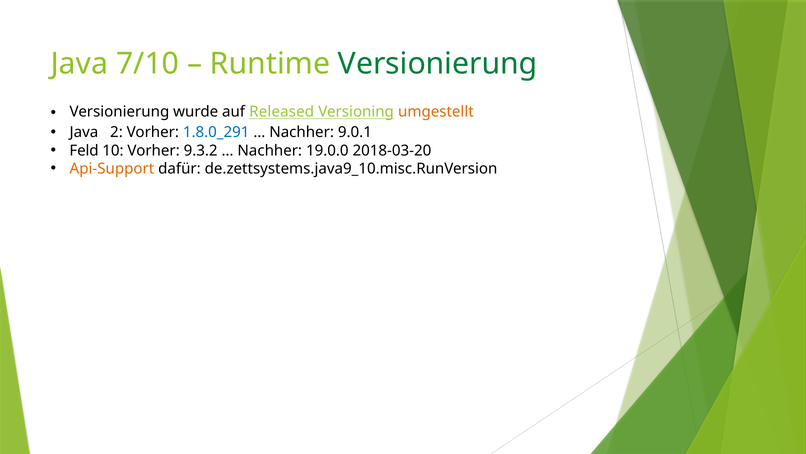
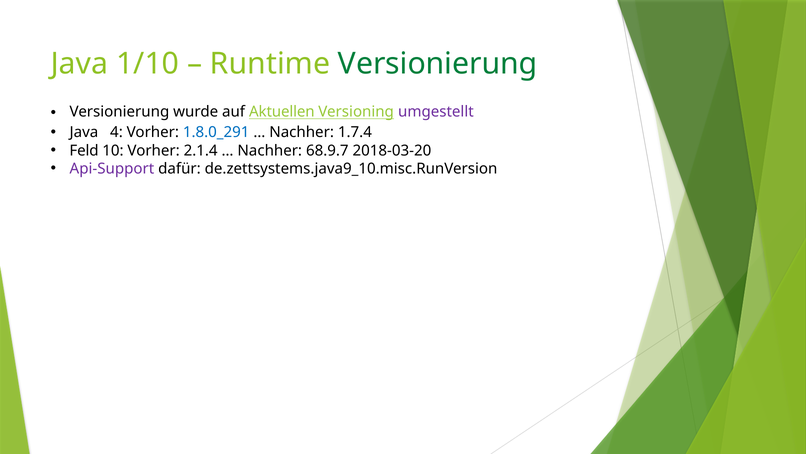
7/10: 7/10 -> 1/10 (148, 64)
Released: Released -> Aktuellen (282, 112)
umgestellt colour: orange -> purple (436, 112)
2: 2 -> 4 (116, 132)
9.0.1: 9.0.1 -> 1.7.4 (355, 132)
9.3.2: 9.3.2 -> 2.1.4 (201, 150)
19.0.0: 19.0.0 -> 68.9.7 (327, 150)
Api-Support colour: orange -> purple (112, 169)
